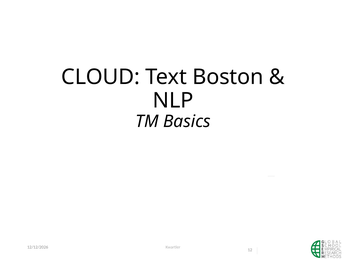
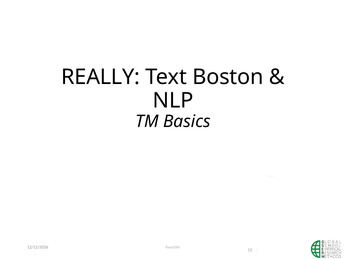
CLOUD: CLOUD -> REALLY (101, 77)
